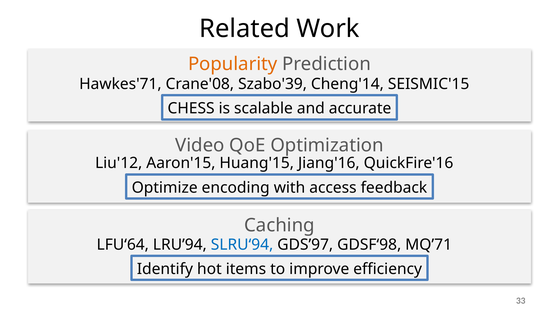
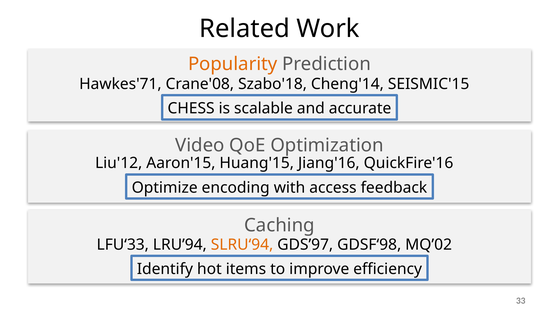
Szabo'39: Szabo'39 -> Szabo'18 (273, 84)
LFU‘64: LFU‘64 -> LFU‘33 (123, 244)
SLRU‘94 colour: blue -> orange (242, 244)
MQ’71: MQ’71 -> MQ’02 (429, 244)
